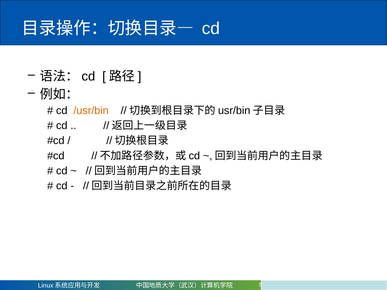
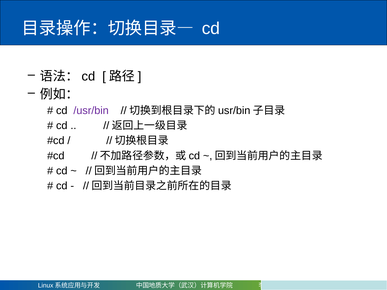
/usr/bin colour: orange -> purple (91, 111)
